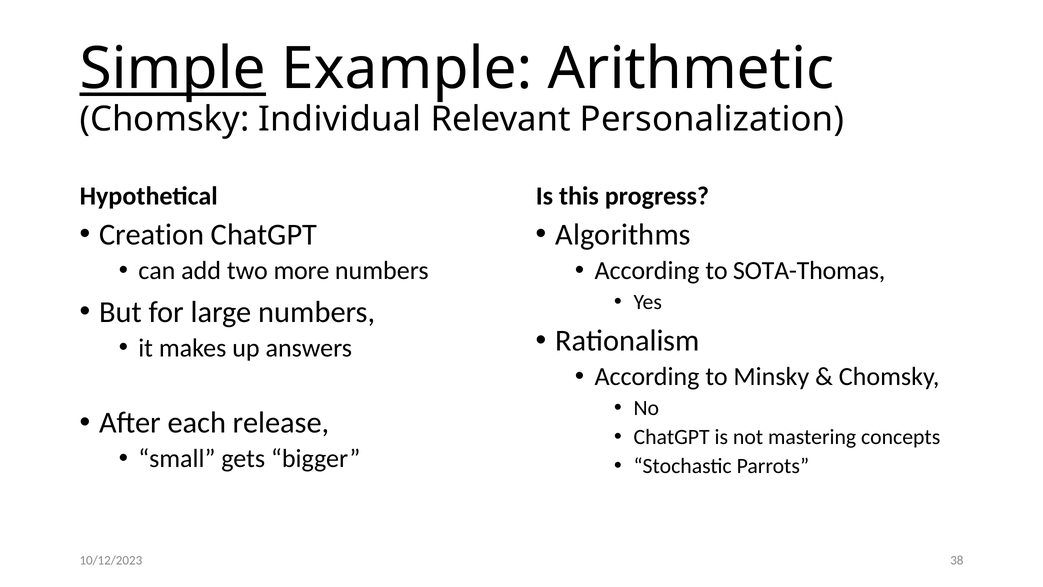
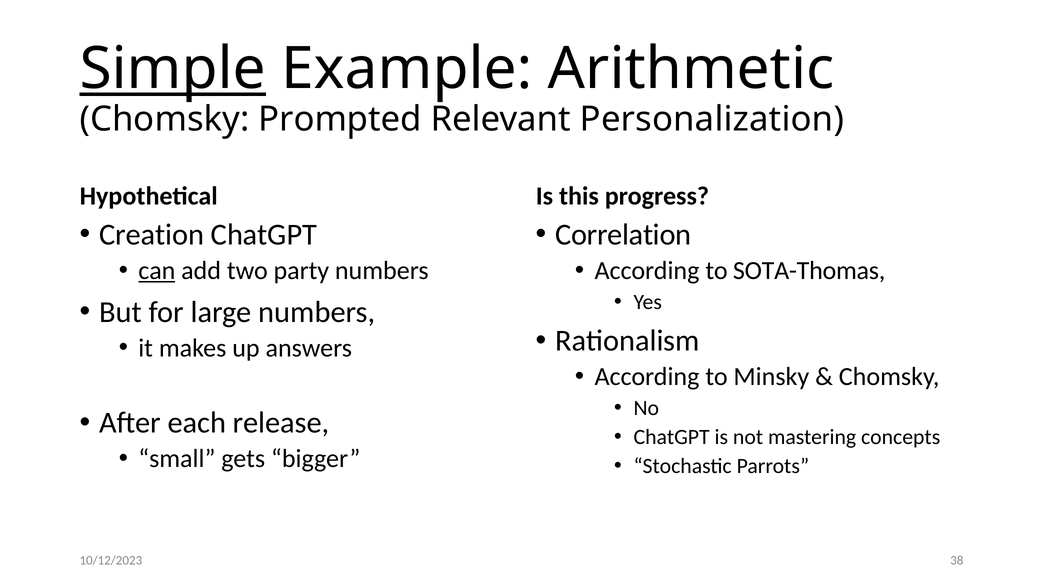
Individual: Individual -> Prompted (340, 119)
Algorithms: Algorithms -> Correlation (623, 234)
can underline: none -> present (157, 270)
more: more -> party (301, 270)
